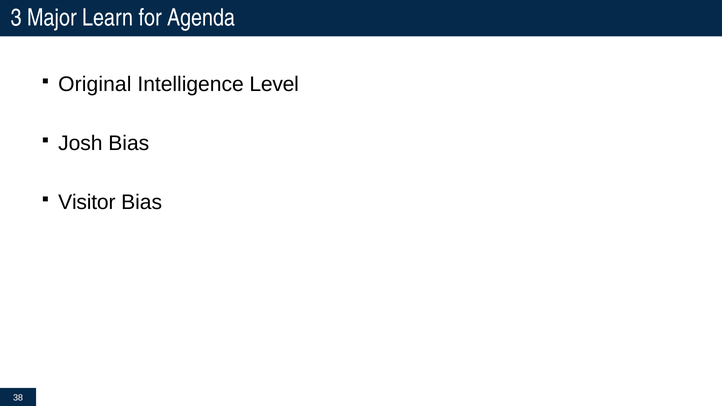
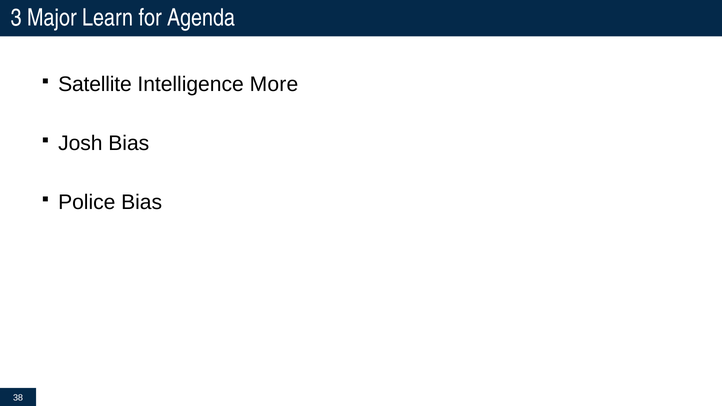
Original: Original -> Satellite (95, 85)
Level: Level -> More (274, 85)
Visitor: Visitor -> Police (87, 203)
